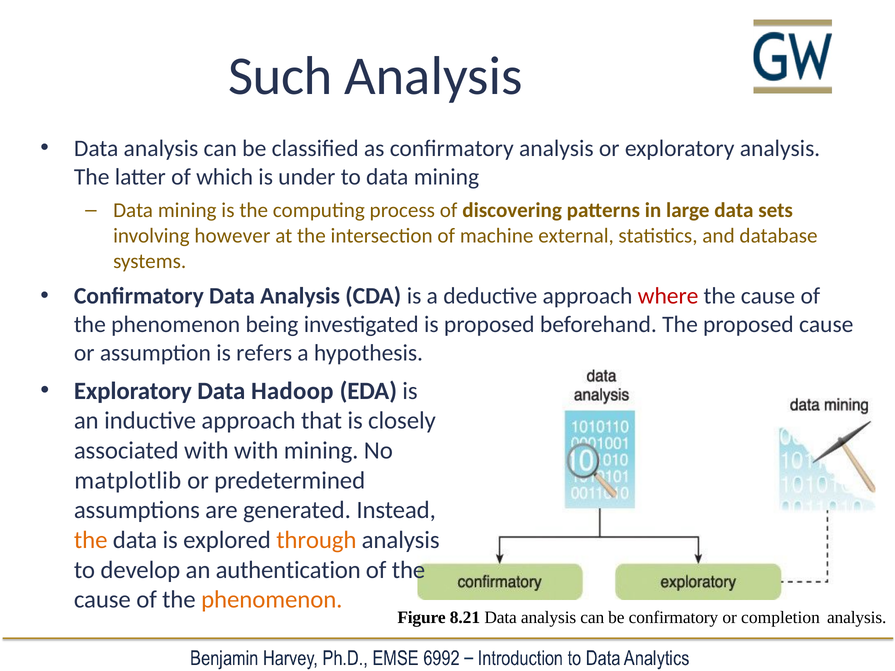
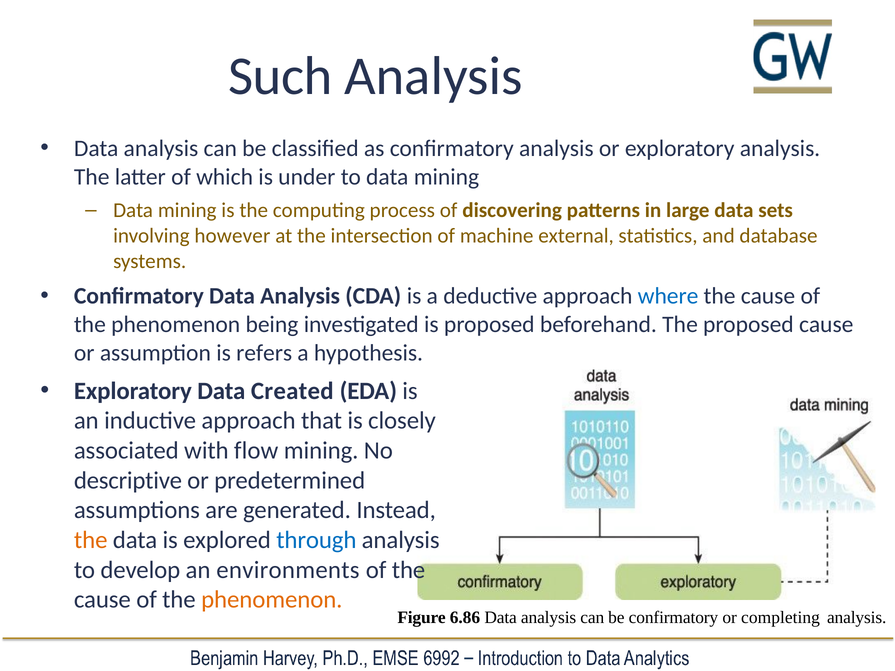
where colour: red -> blue (668, 296)
Hadoop: Hadoop -> Created (292, 391)
with with: with -> flow (256, 451)
matplotlib: matplotlib -> descriptive (128, 481)
through colour: orange -> blue (316, 540)
authentication: authentication -> environments (288, 570)
8.21: 8.21 -> 6.86 (465, 618)
completion: completion -> completing (781, 618)
